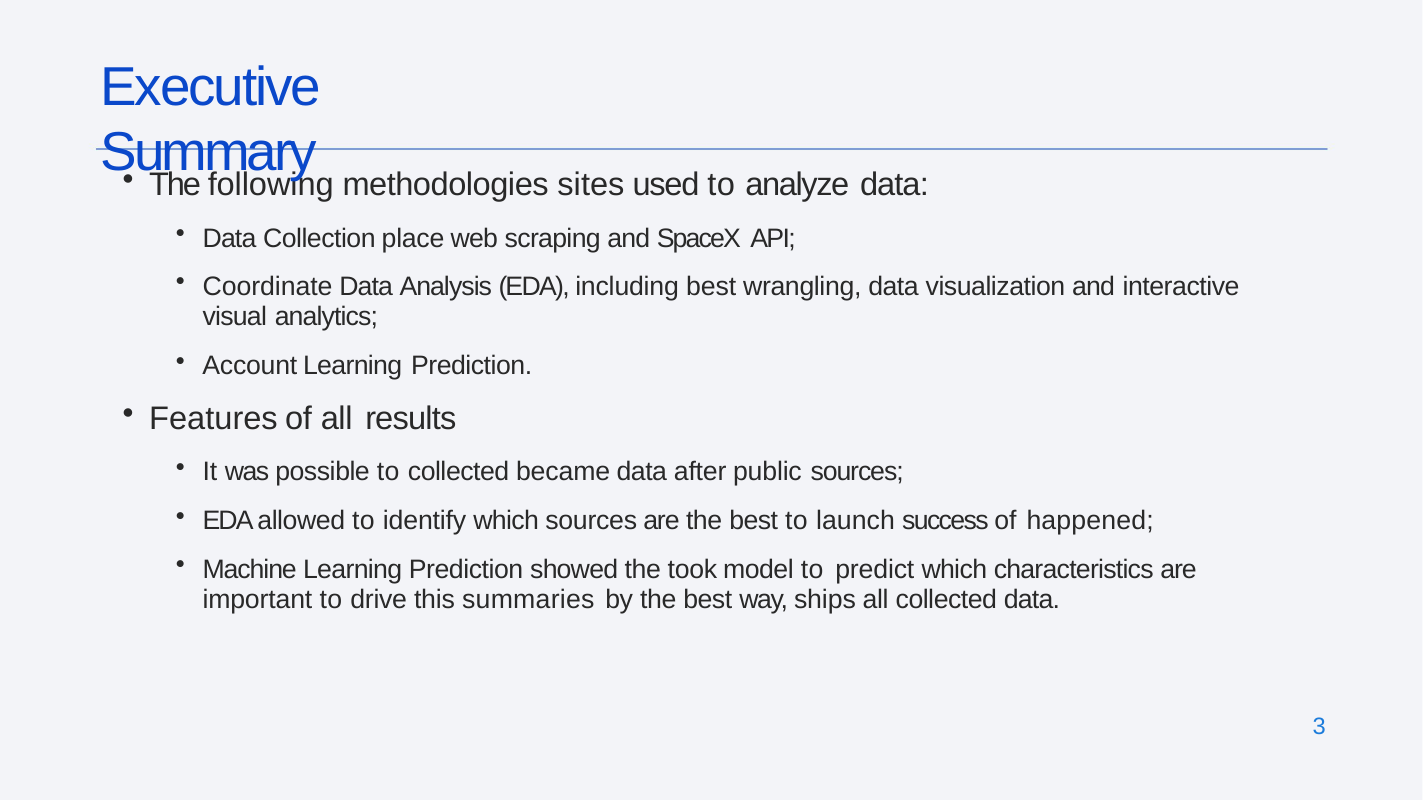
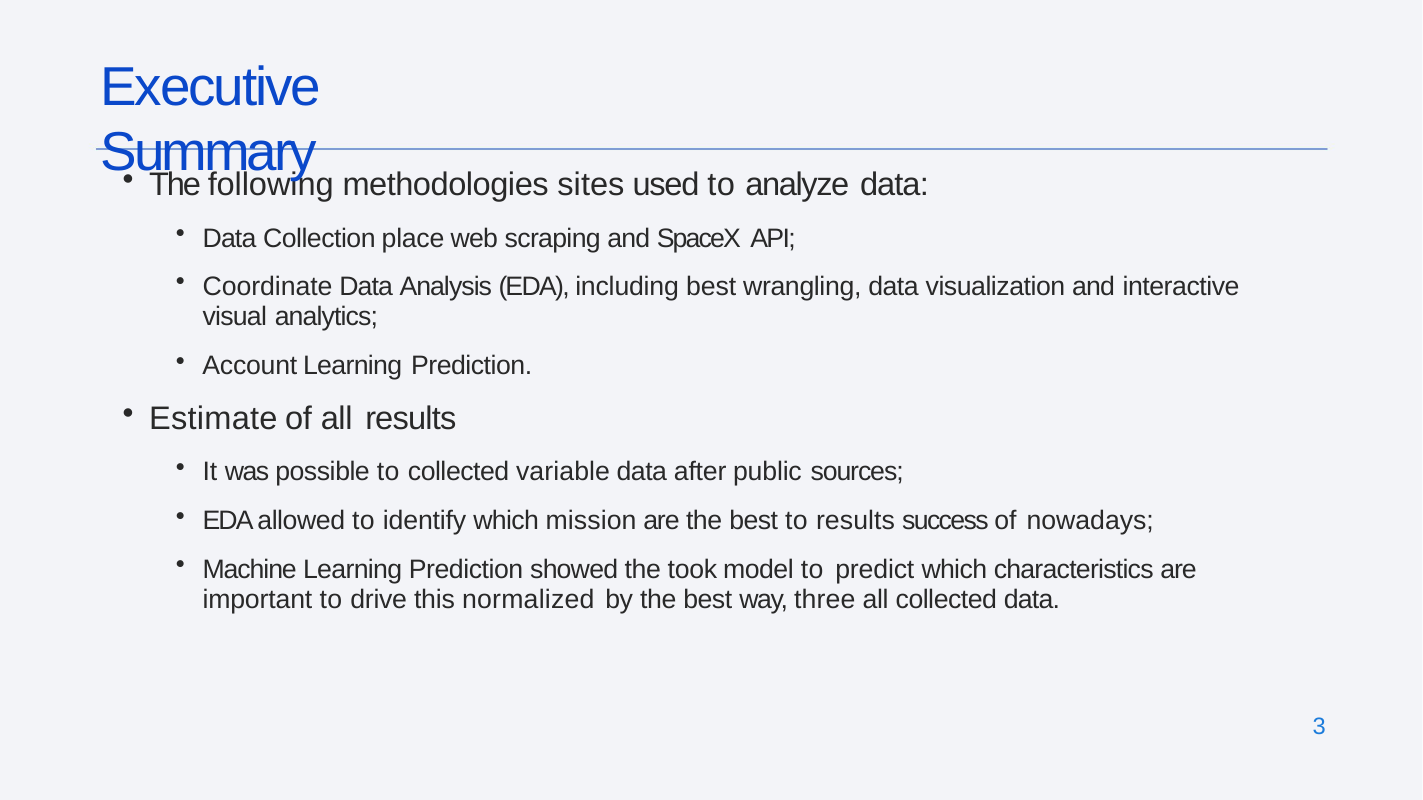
Features: Features -> Estimate (213, 419)
became: became -> variable (563, 472)
which sources: sources -> mission (591, 521)
to launch: launch -> results (855, 521)
happened: happened -> nowadays (1090, 521)
summaries: summaries -> normalized (528, 600)
ships: ships -> three (825, 600)
